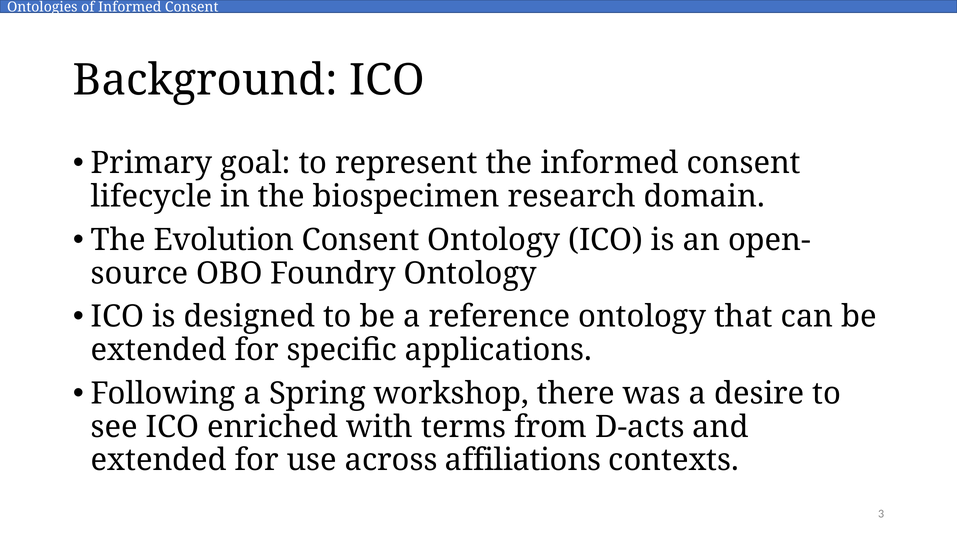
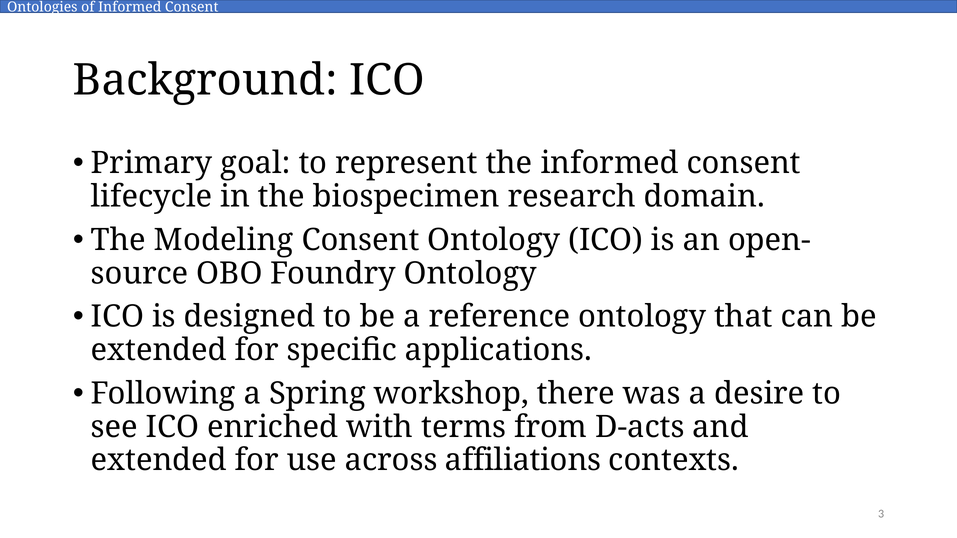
Evolution: Evolution -> Modeling (224, 240)
